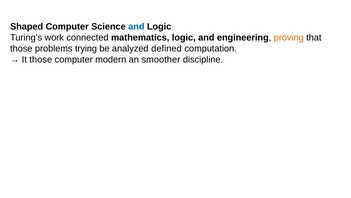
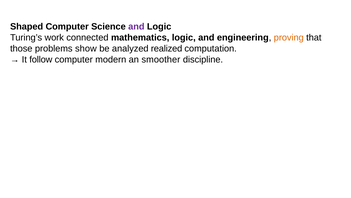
and colour: blue -> purple (136, 27)
trying: trying -> show (86, 48)
defined: defined -> realized (167, 48)
It those: those -> follow (41, 59)
